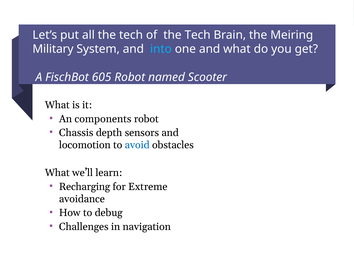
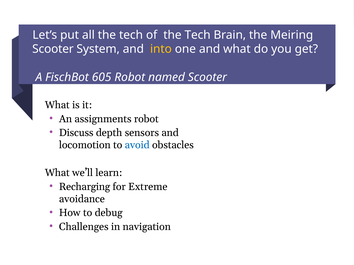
Military: Military -> Scooter (53, 49)
into colour: light blue -> yellow (161, 49)
components: components -> assignments (103, 119)
Chassis: Chassis -> Discuss (76, 133)
